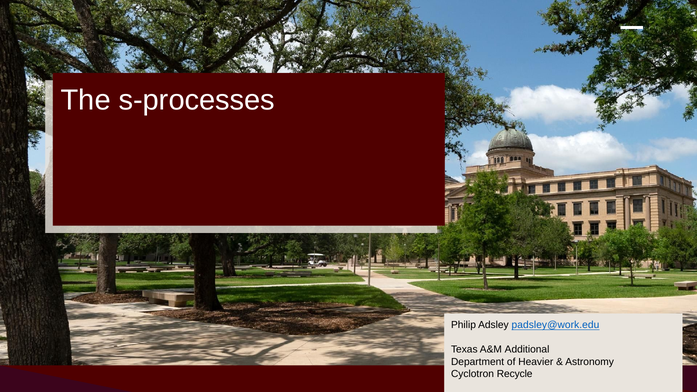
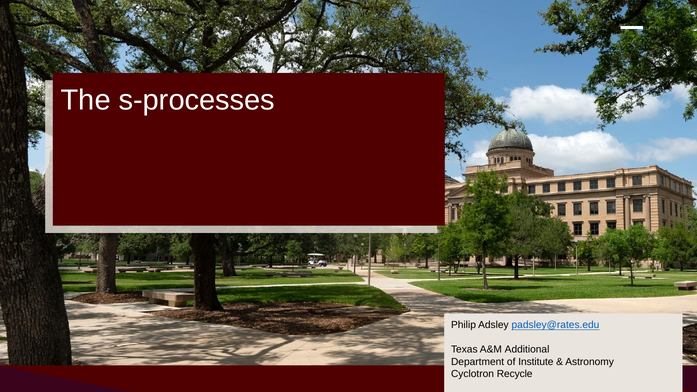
padsley@work.edu: padsley@work.edu -> padsley@rates.edu (555, 325)
Heavier: Heavier -> Institute (536, 362)
